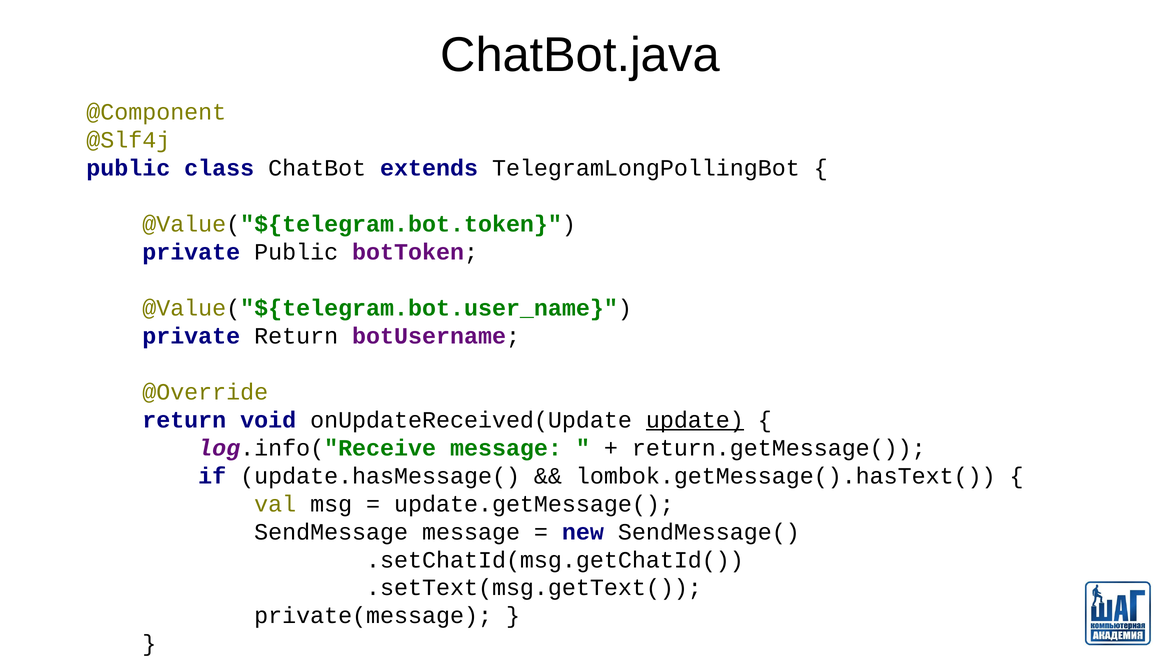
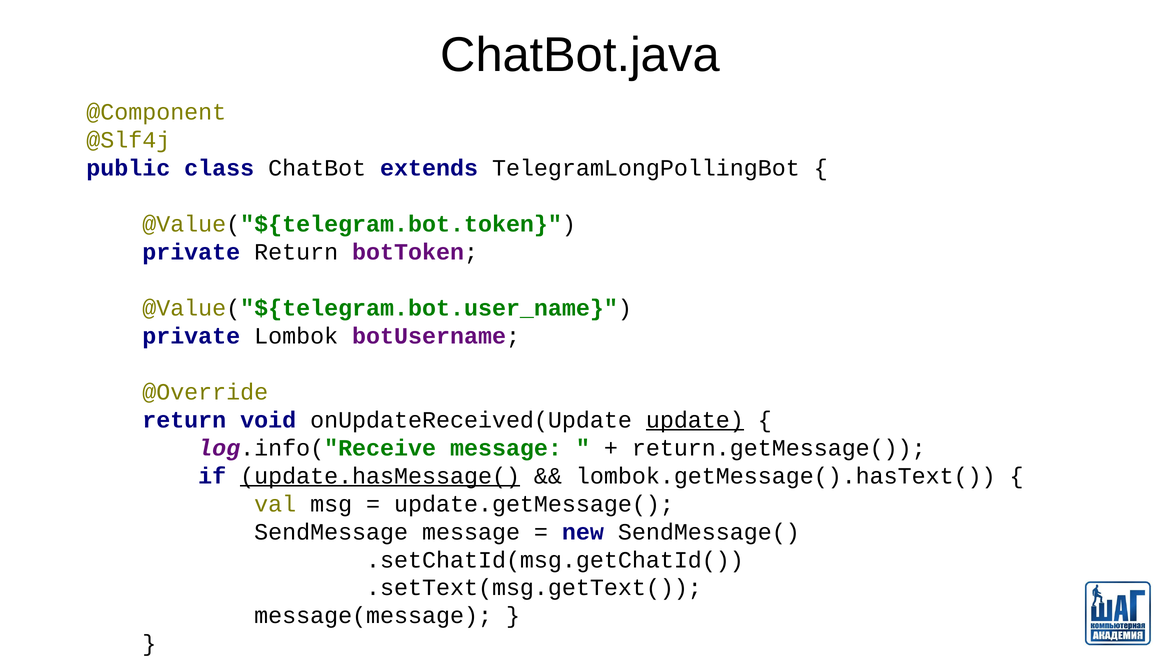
private Public: Public -> Return (296, 252)
private Return: Return -> Lombok (296, 336)
update.hasMessage( underline: none -> present (380, 476)
private(message: private(message -> message(message (373, 616)
